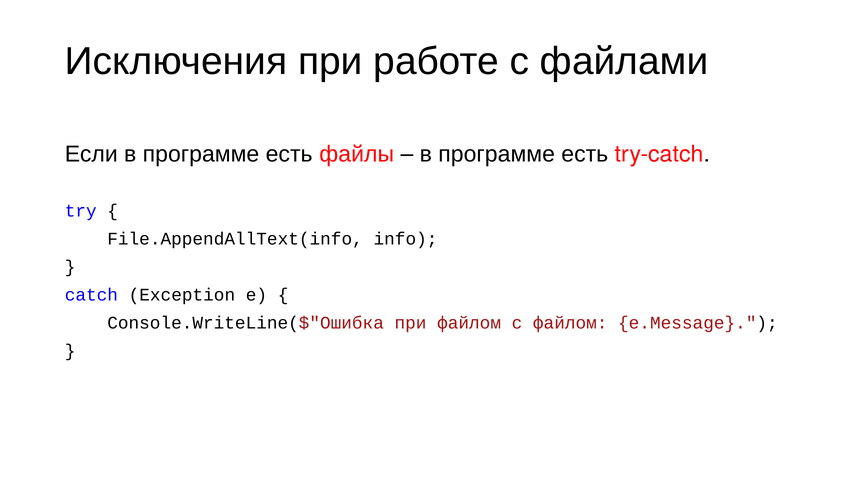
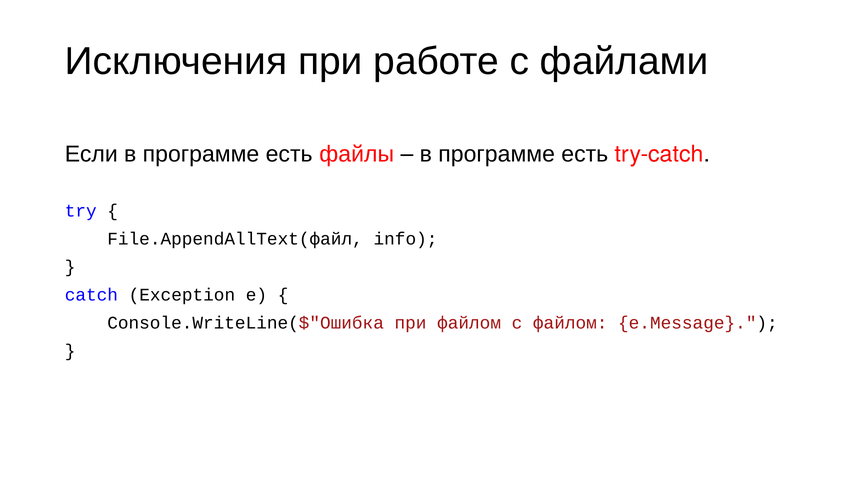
File.AppendAllText(info: File.AppendAllText(info -> File.AppendAllText(файл (235, 239)
